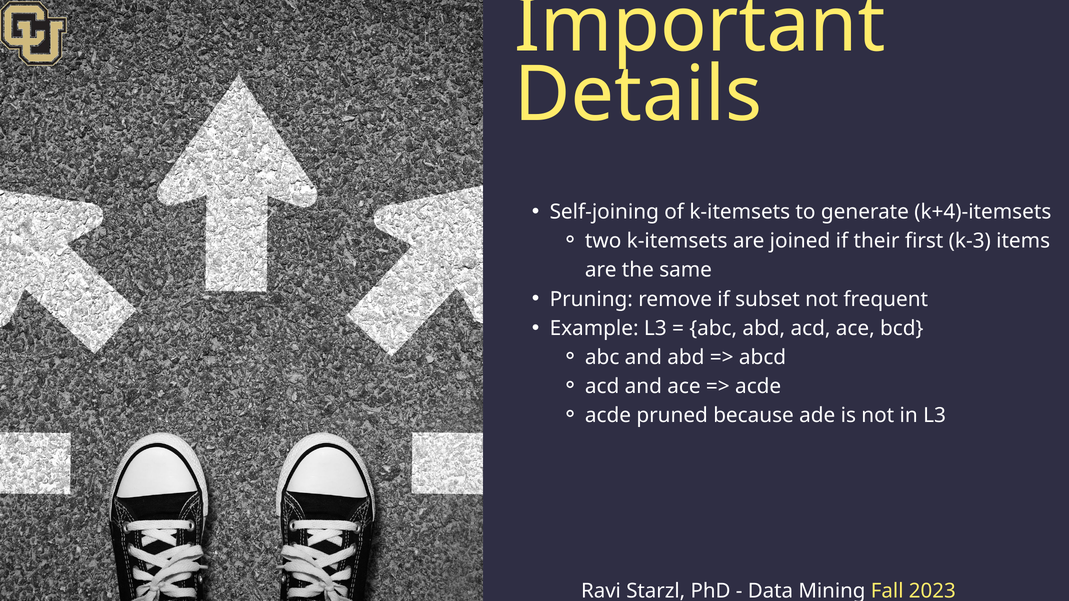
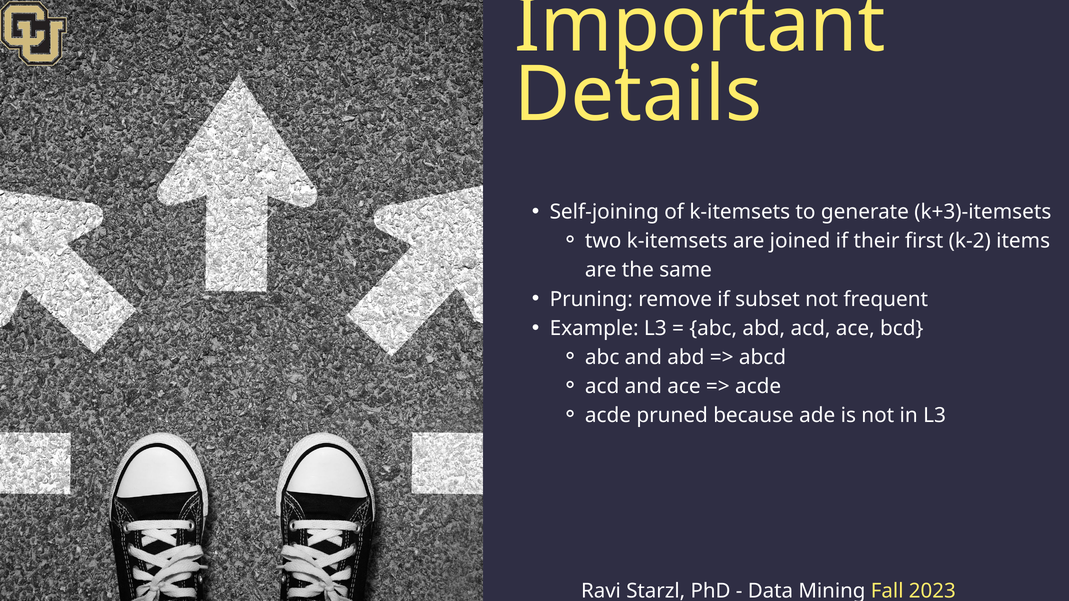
k+4)-itemsets: k+4)-itemsets -> k+3)-itemsets (983, 212)
k-3: k-3 -> k-2 (970, 241)
